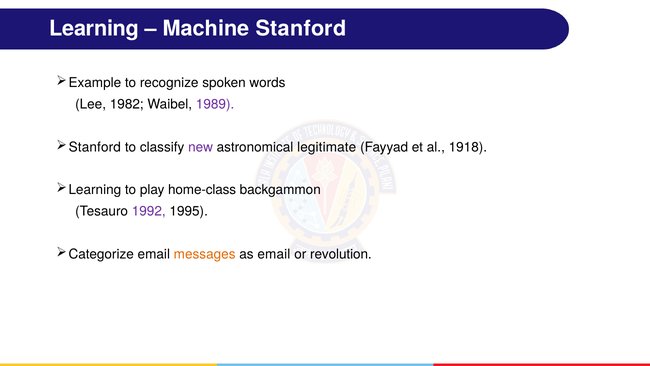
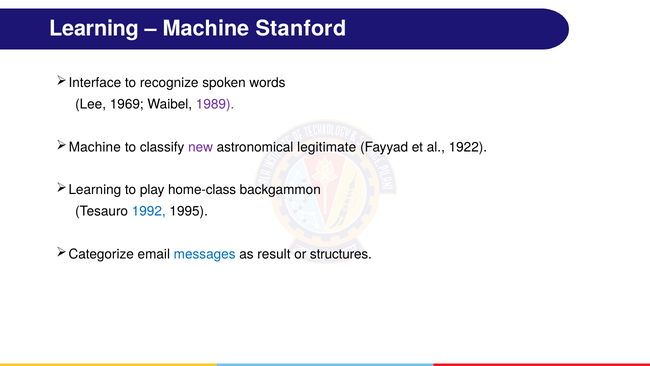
Example: Example -> Interface (95, 83)
1982: 1982 -> 1969 (127, 104)
Stanford: Stanford -> Machine (95, 147)
1918: 1918 -> 1922 (468, 147)
1992 colour: purple -> blue (149, 211)
messages colour: orange -> blue (205, 254)
as email: email -> result (274, 254)
revolution: revolution -> structures (341, 254)
